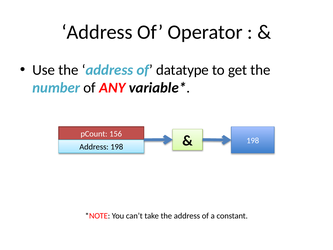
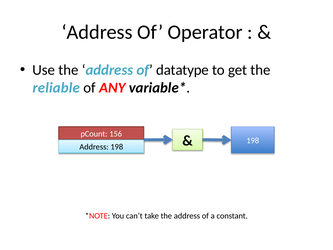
number: number -> reliable (56, 88)
